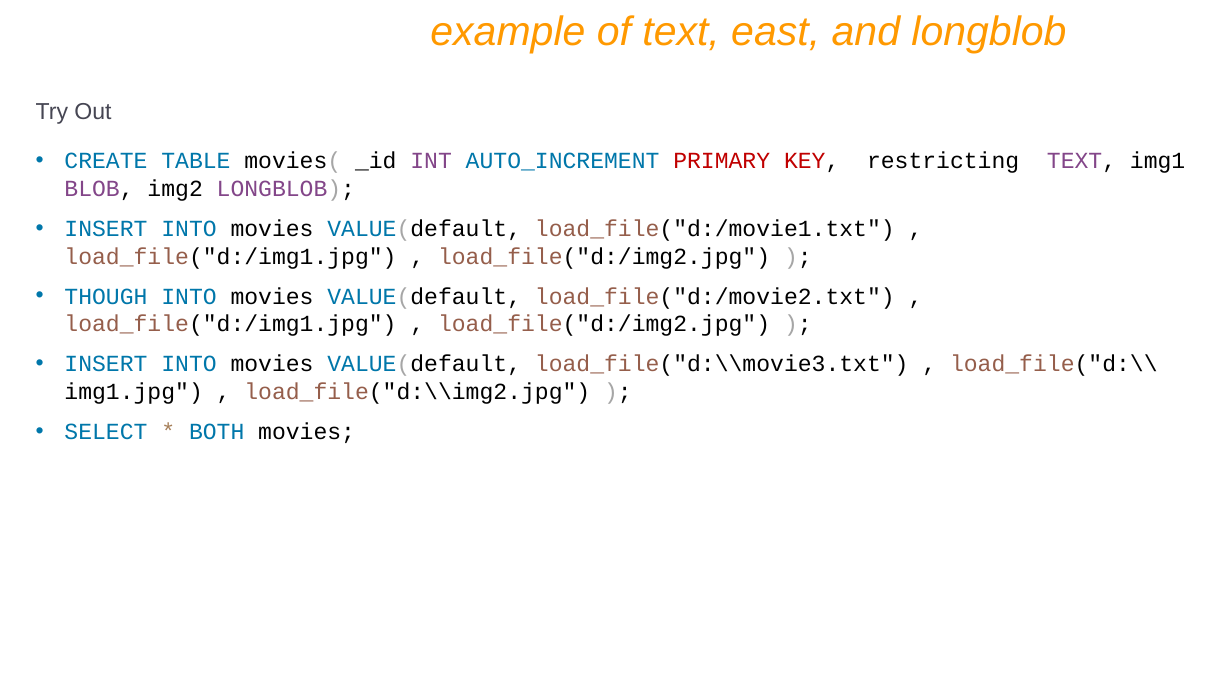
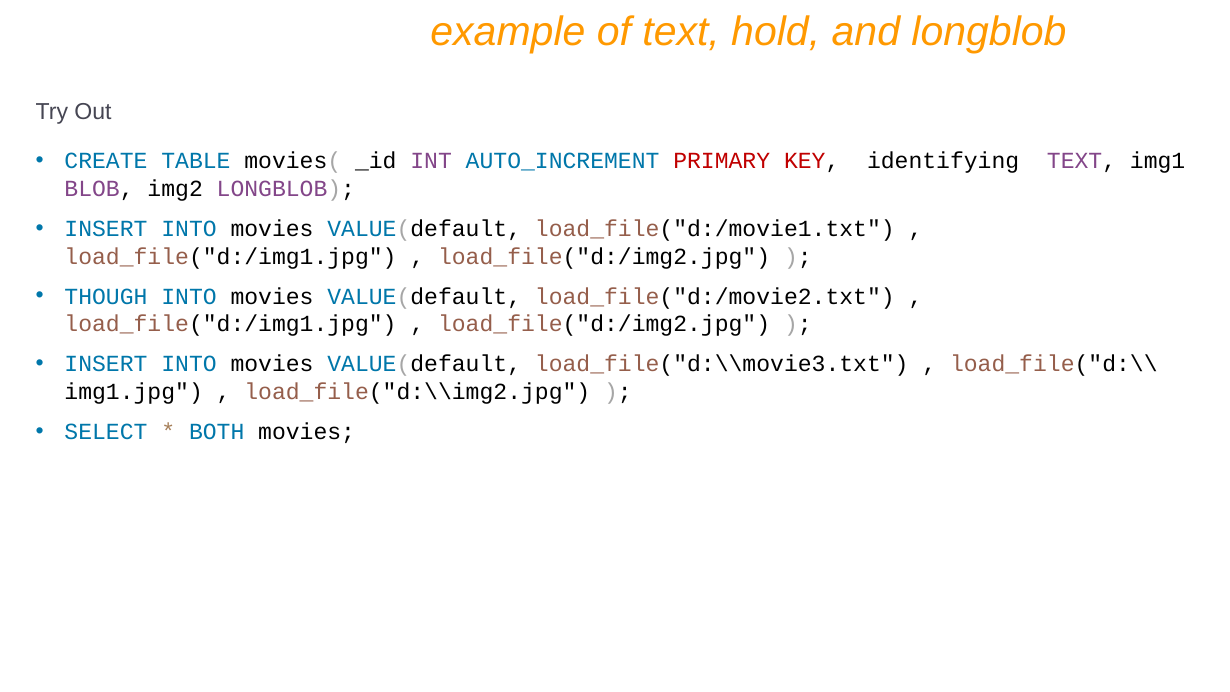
east: east -> hold (776, 32)
restricting: restricting -> identifying (943, 161)
